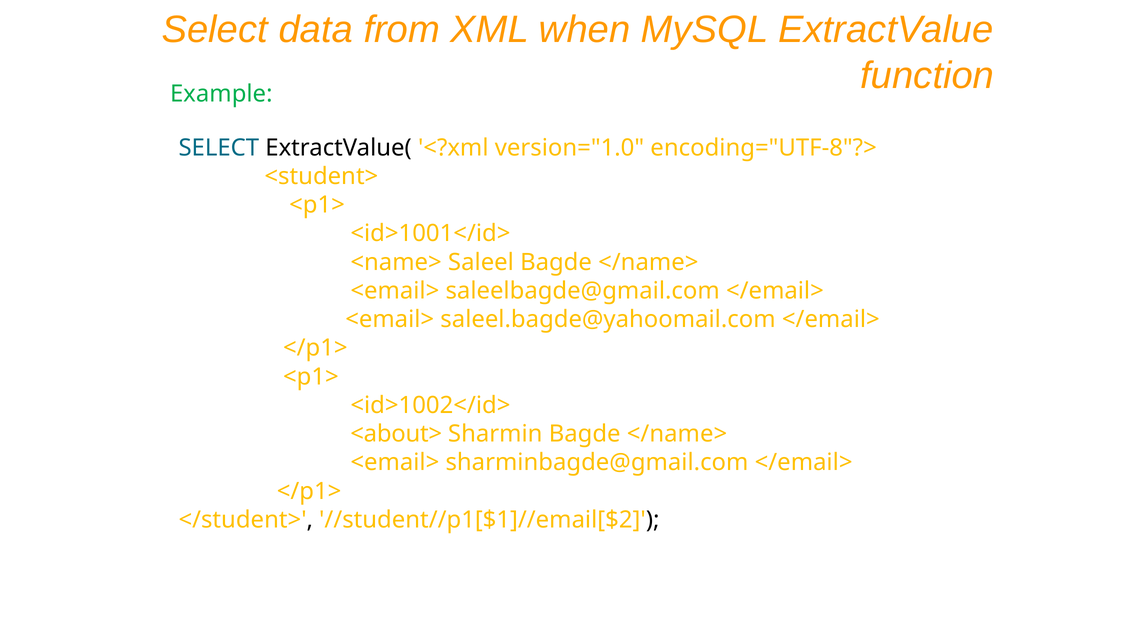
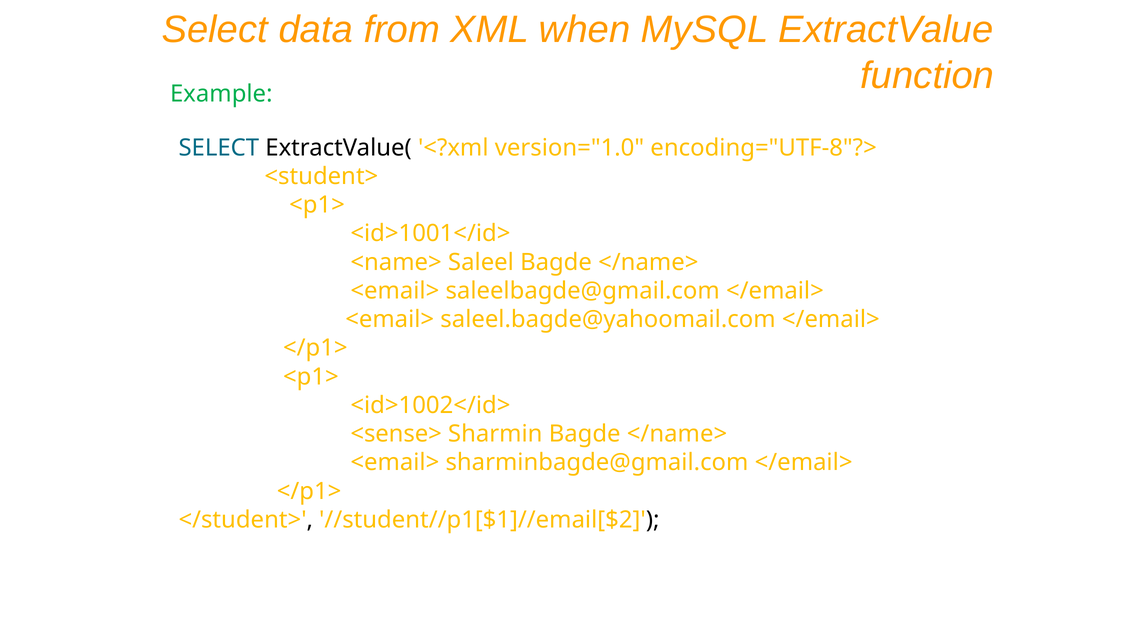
<about>: <about> -> <sense> (396, 434)
